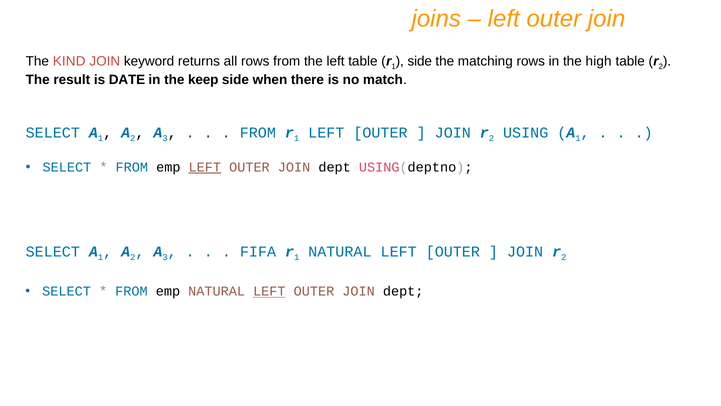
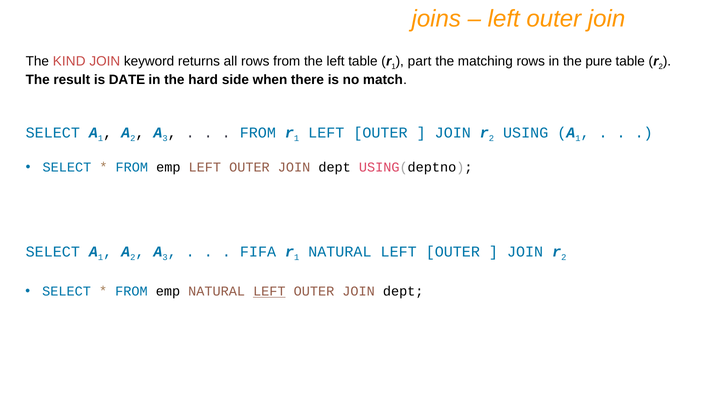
side: side -> part (420, 61)
high: high -> pure (599, 61)
keep: keep -> hard (203, 80)
LEFT underline: present -> none (205, 167)
